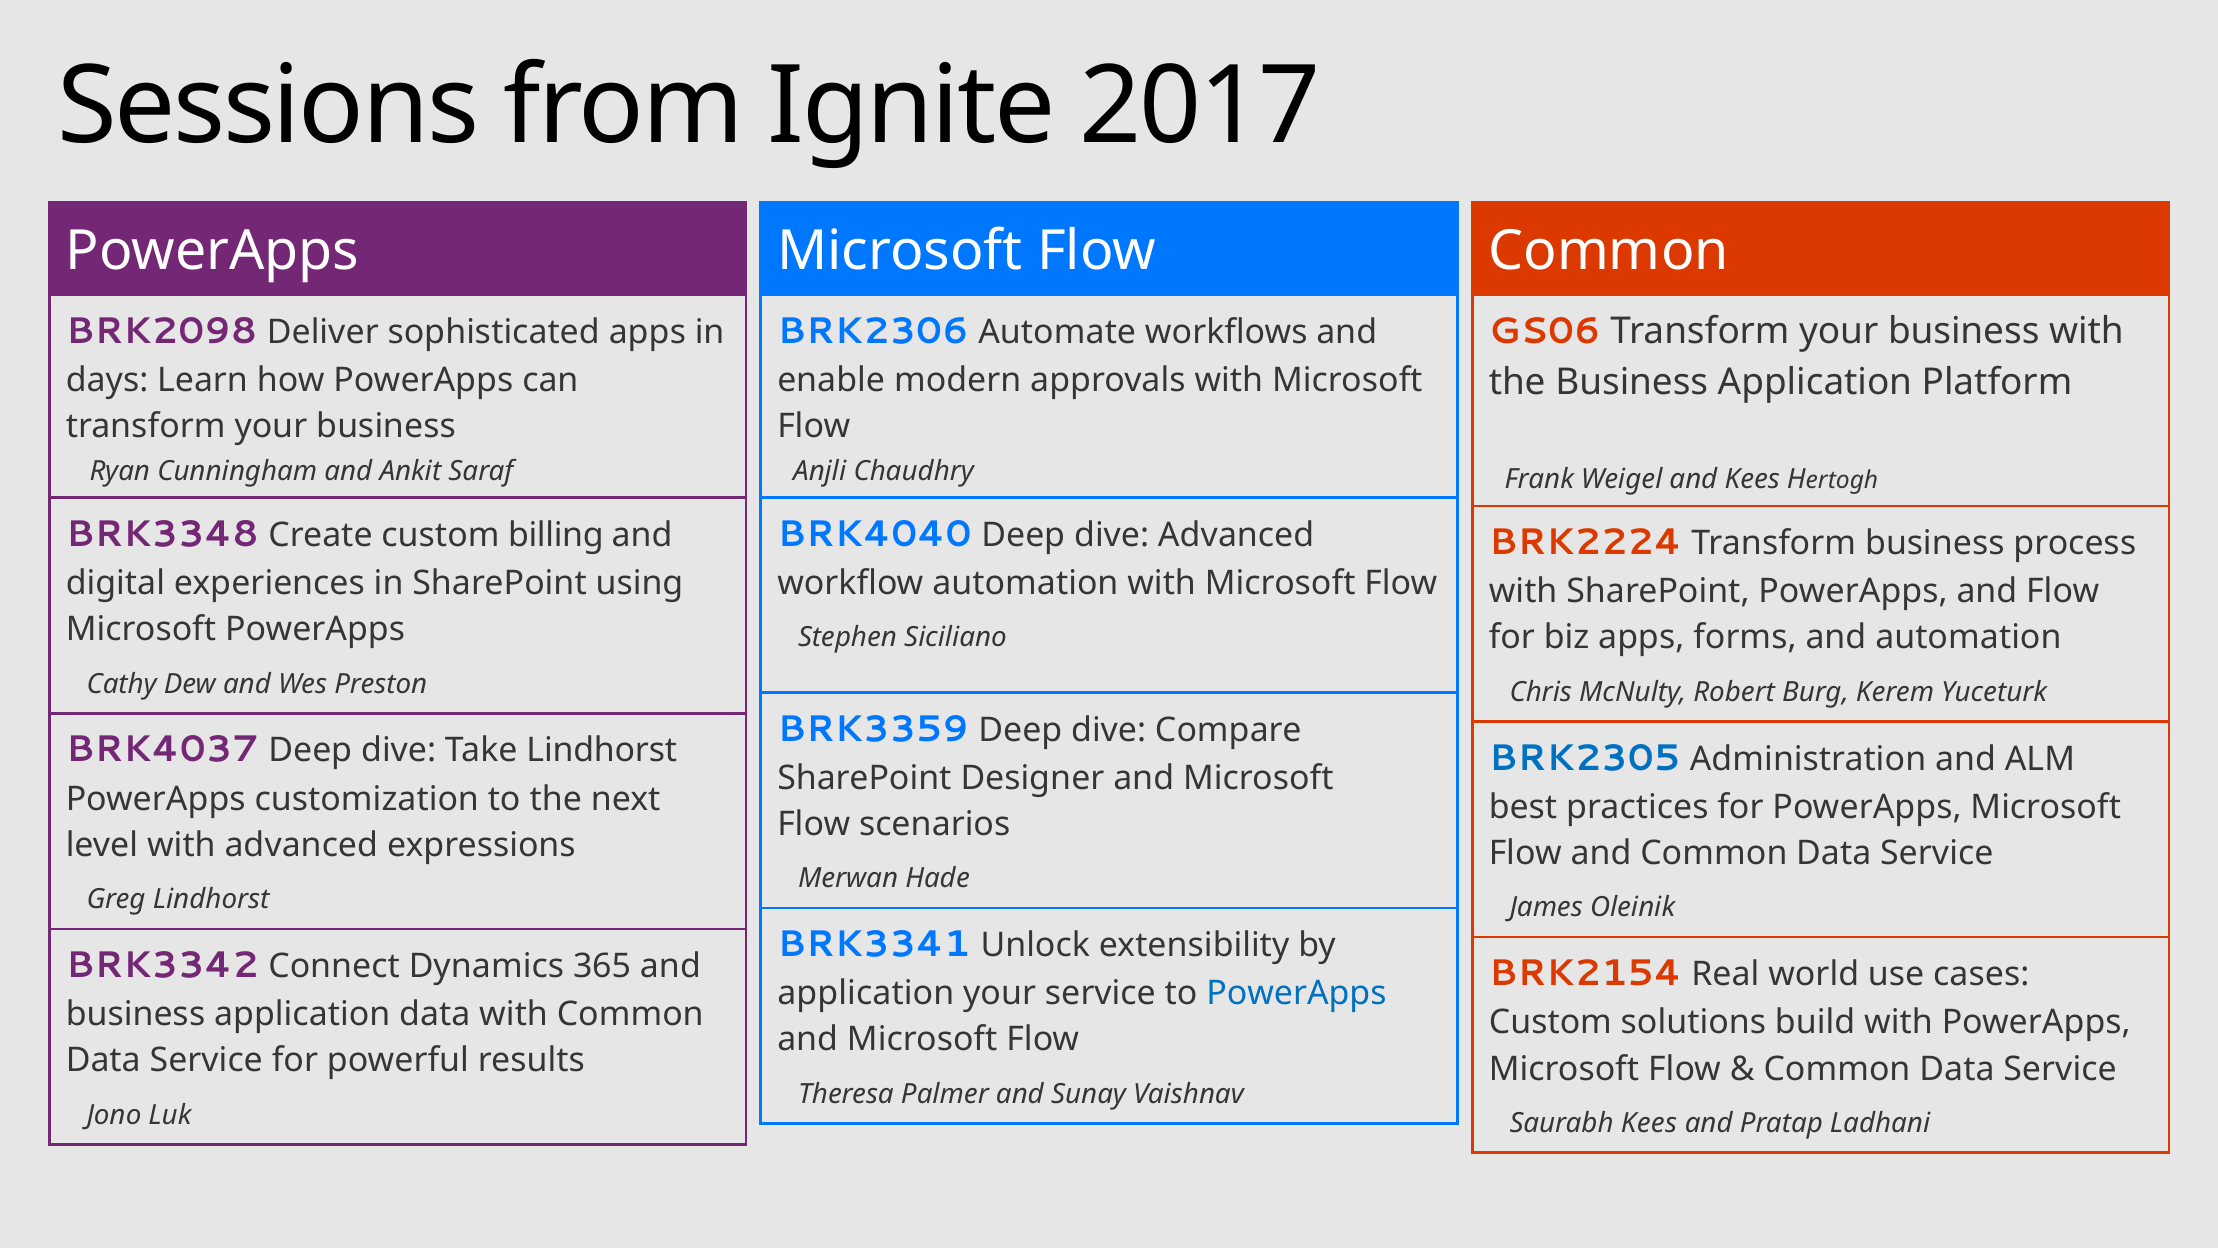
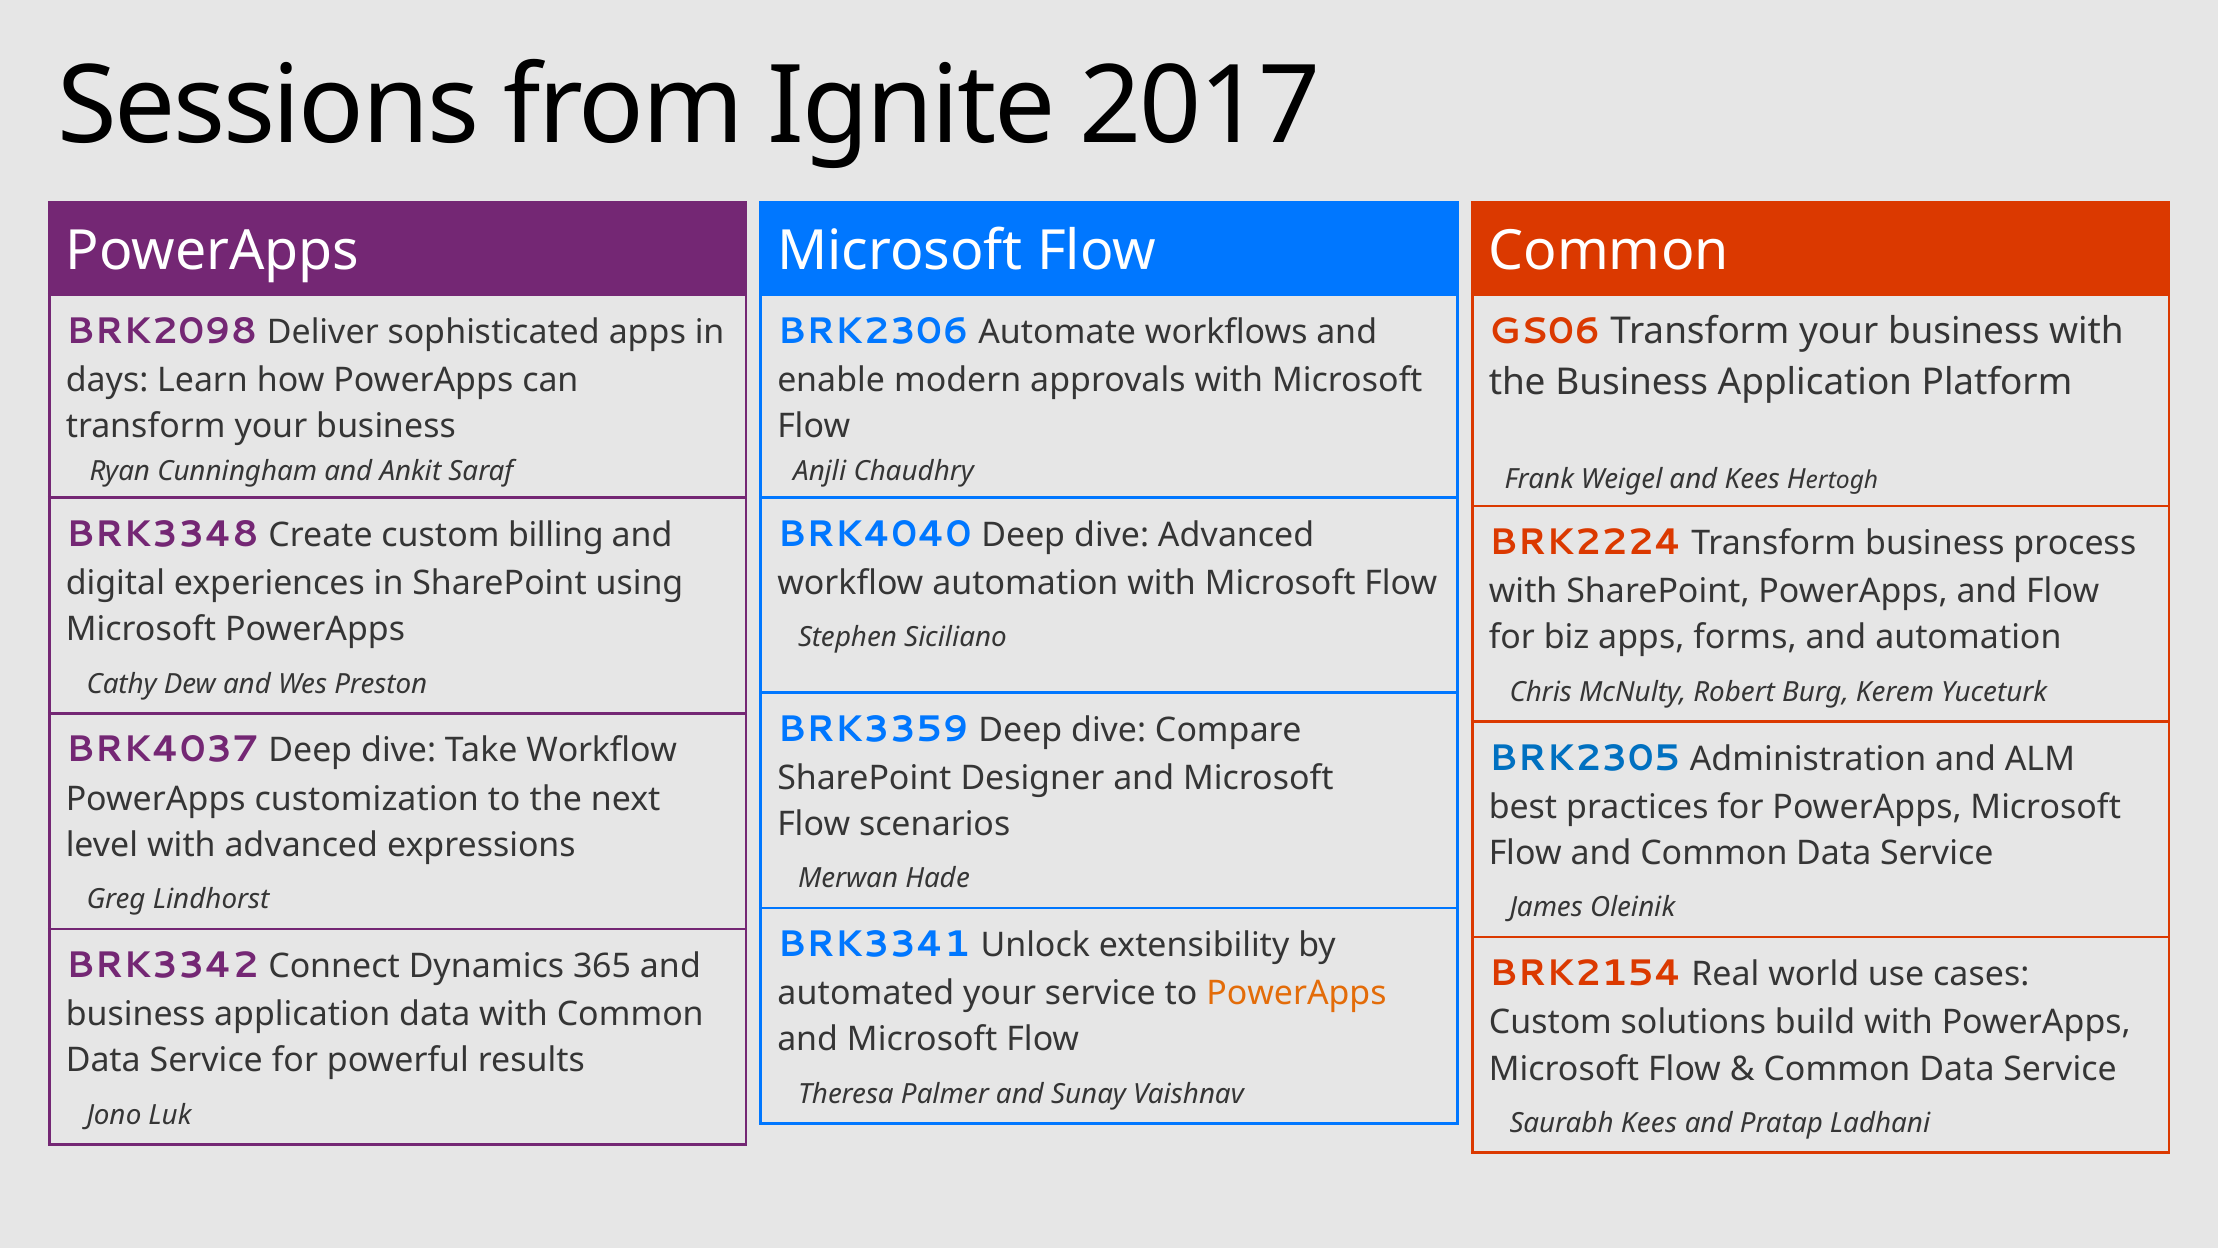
Take Lindhorst: Lindhorst -> Workflow (602, 751)
application: application -> automated (866, 993)
PowerApps colour: blue -> orange (1296, 993)
